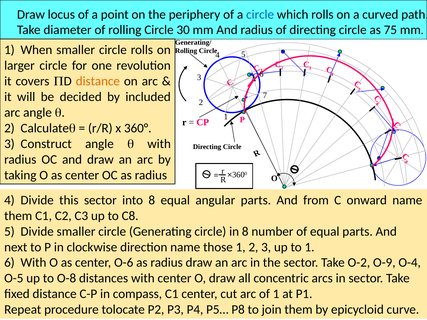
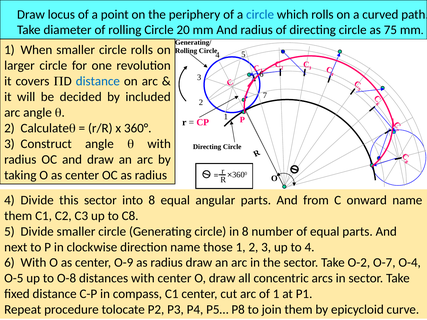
30: 30 -> 20 (183, 30)
distance colour: orange -> blue (98, 81)
to 1: 1 -> 4 (310, 247)
O-6: O-6 -> O-9 (124, 263)
O-9: O-9 -> O-7 (384, 263)
